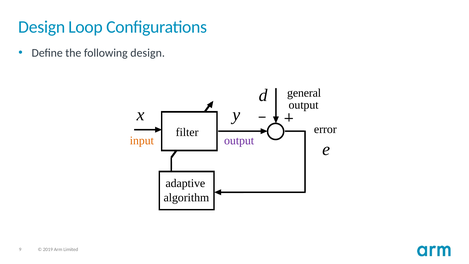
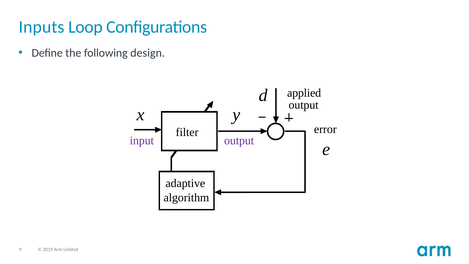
Design: Design -> Inputs (41, 27)
general: general -> applied (304, 93)
input colour: orange -> purple (142, 141)
